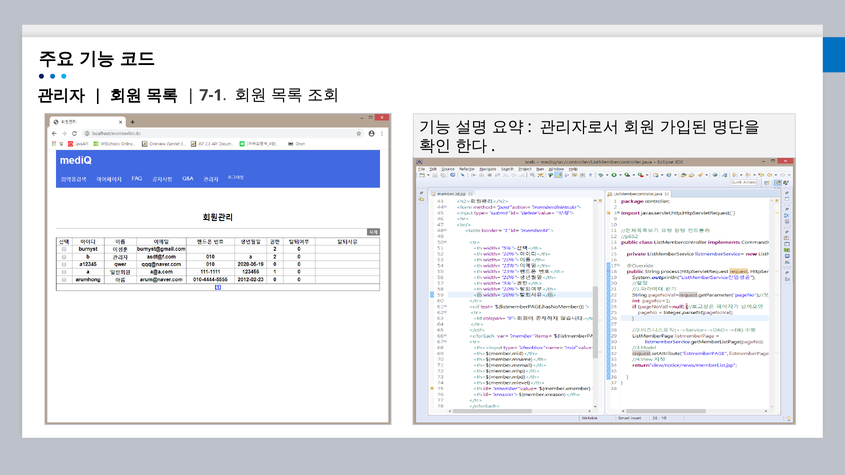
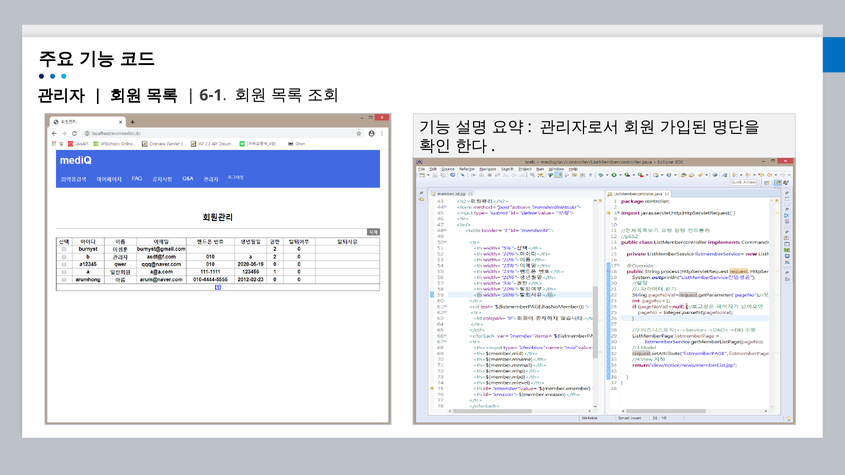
7-1: 7-1 -> 6-1 (211, 95)
